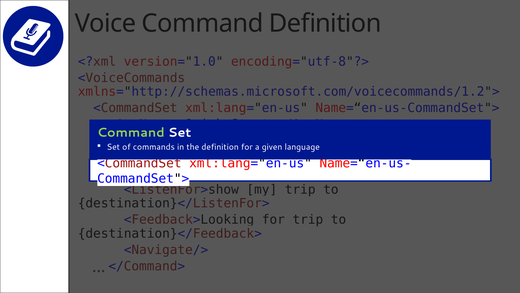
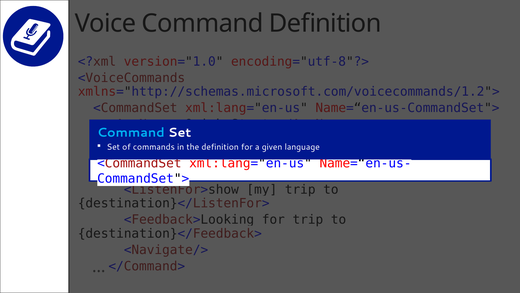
Command colour: light green -> light blue (131, 132)
